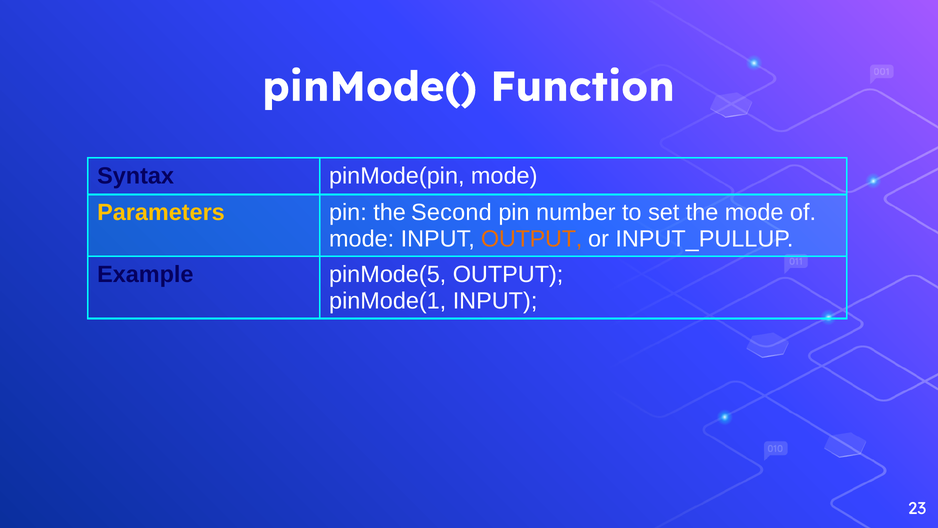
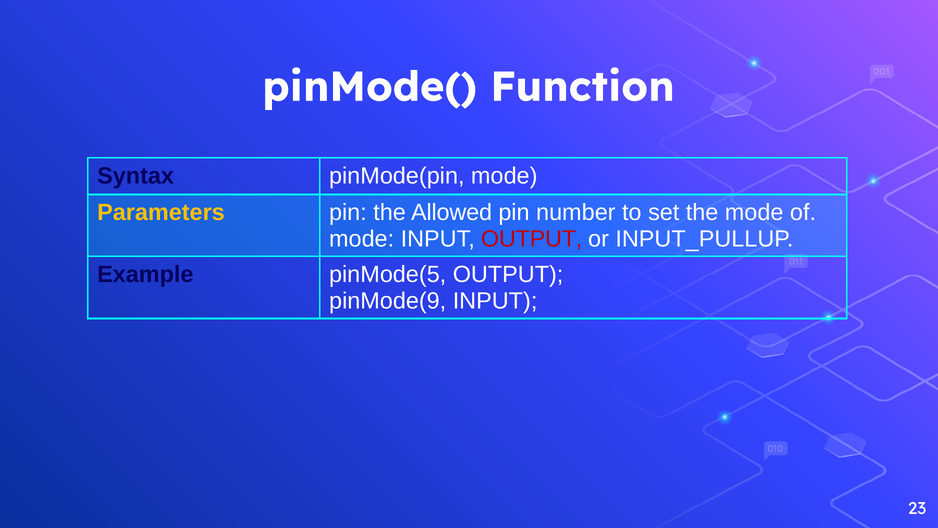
Second: Second -> Allowed (452, 213)
OUTPUT colour: orange -> red (532, 239)
pinMode(1: pinMode(1 -> pinMode(9 (388, 301)
